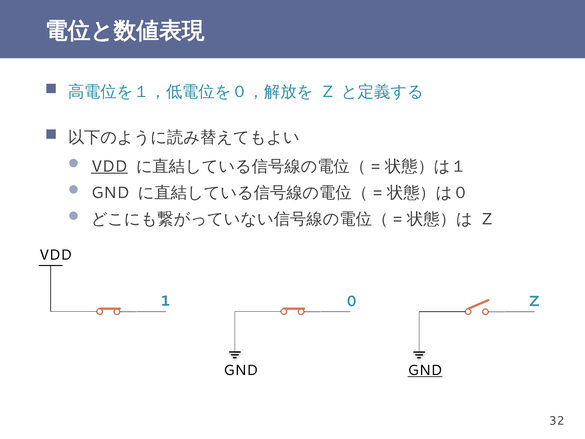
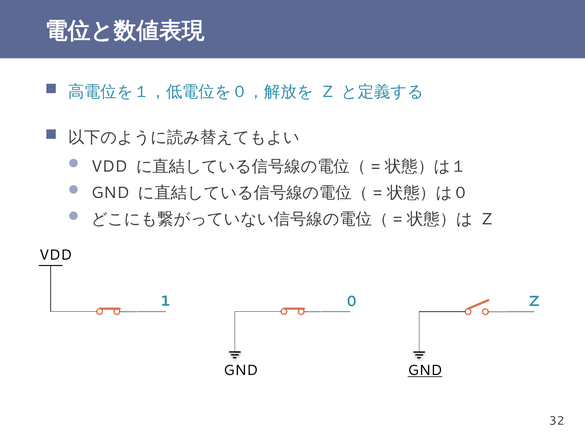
VDD underline: present -> none (109, 166)
